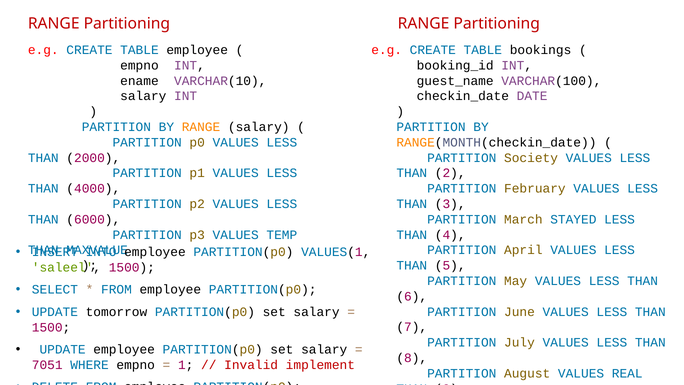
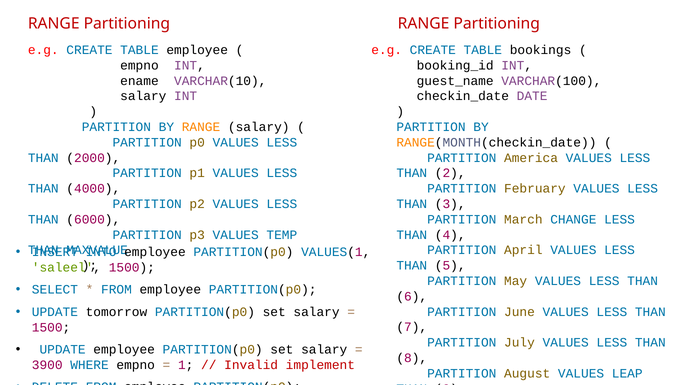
Society: Society -> America (531, 158)
STAYED: STAYED -> CHANGE (573, 219)
7051: 7051 -> 3900 (47, 365)
REAL: REAL -> LEAP (627, 373)
